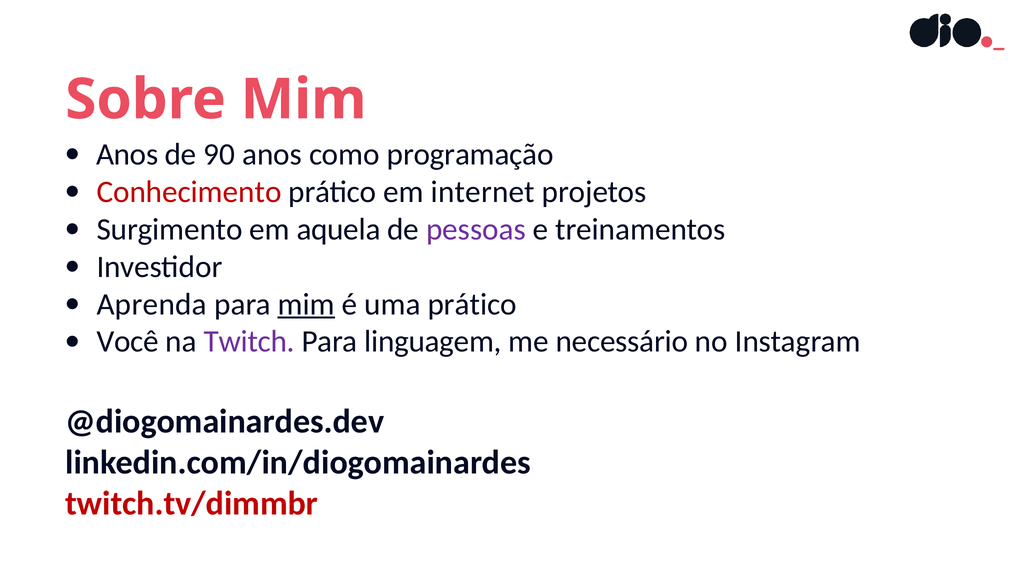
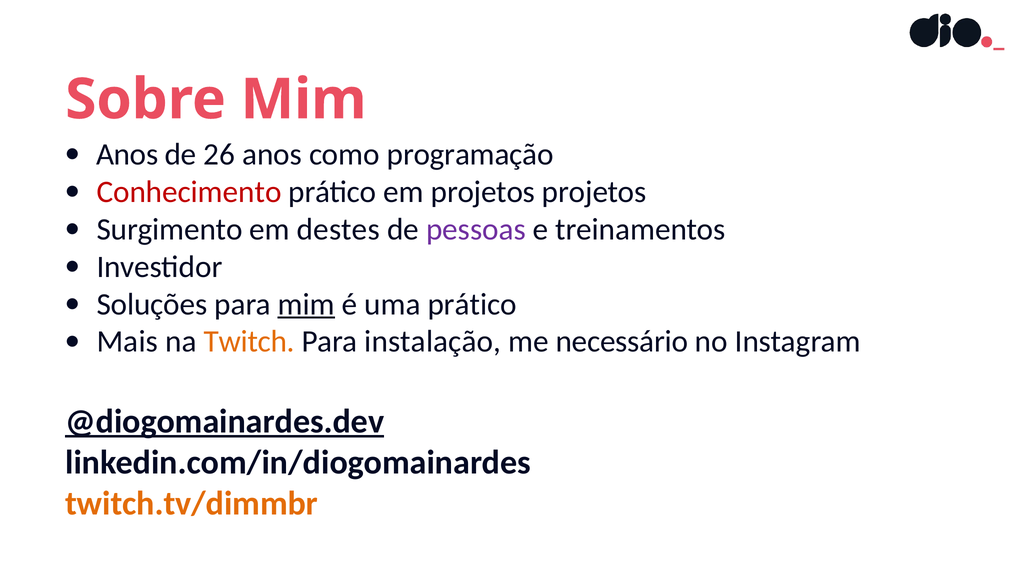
90: 90 -> 26 (219, 154)
em internet: internet -> projetos (483, 192)
aquela: aquela -> destes (338, 229)
Aprenda: Aprenda -> Soluções (152, 304)
Você: Você -> Mais (127, 342)
Twitch colour: purple -> orange (249, 342)
linguagem: linguagem -> instalação (433, 342)
@diogomainardes.dev underline: none -> present (225, 422)
twitch.tv/dimmbr colour: red -> orange (192, 504)
